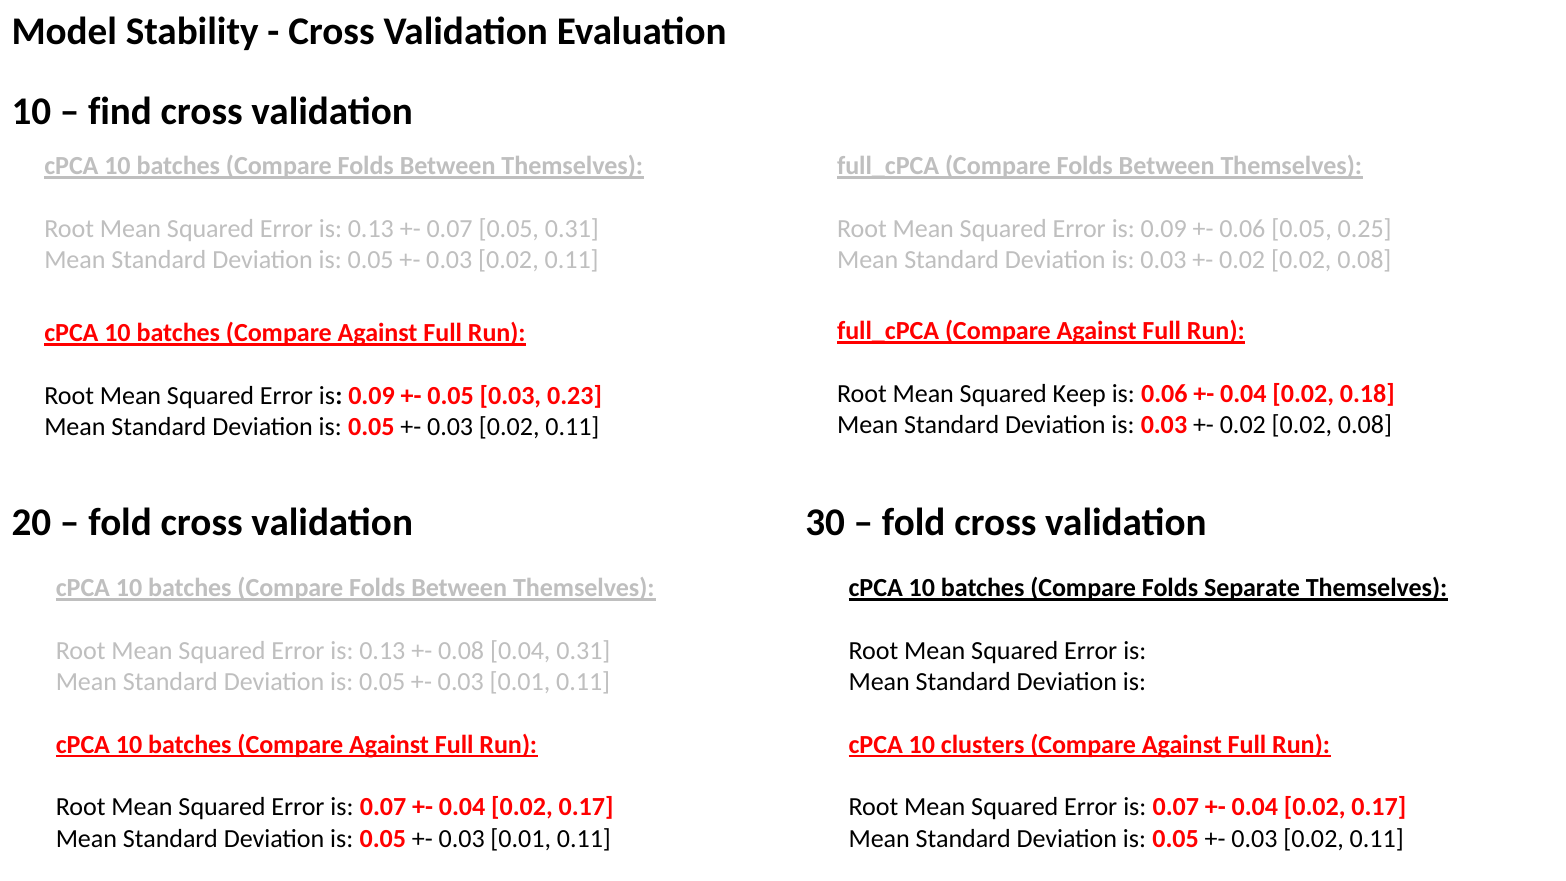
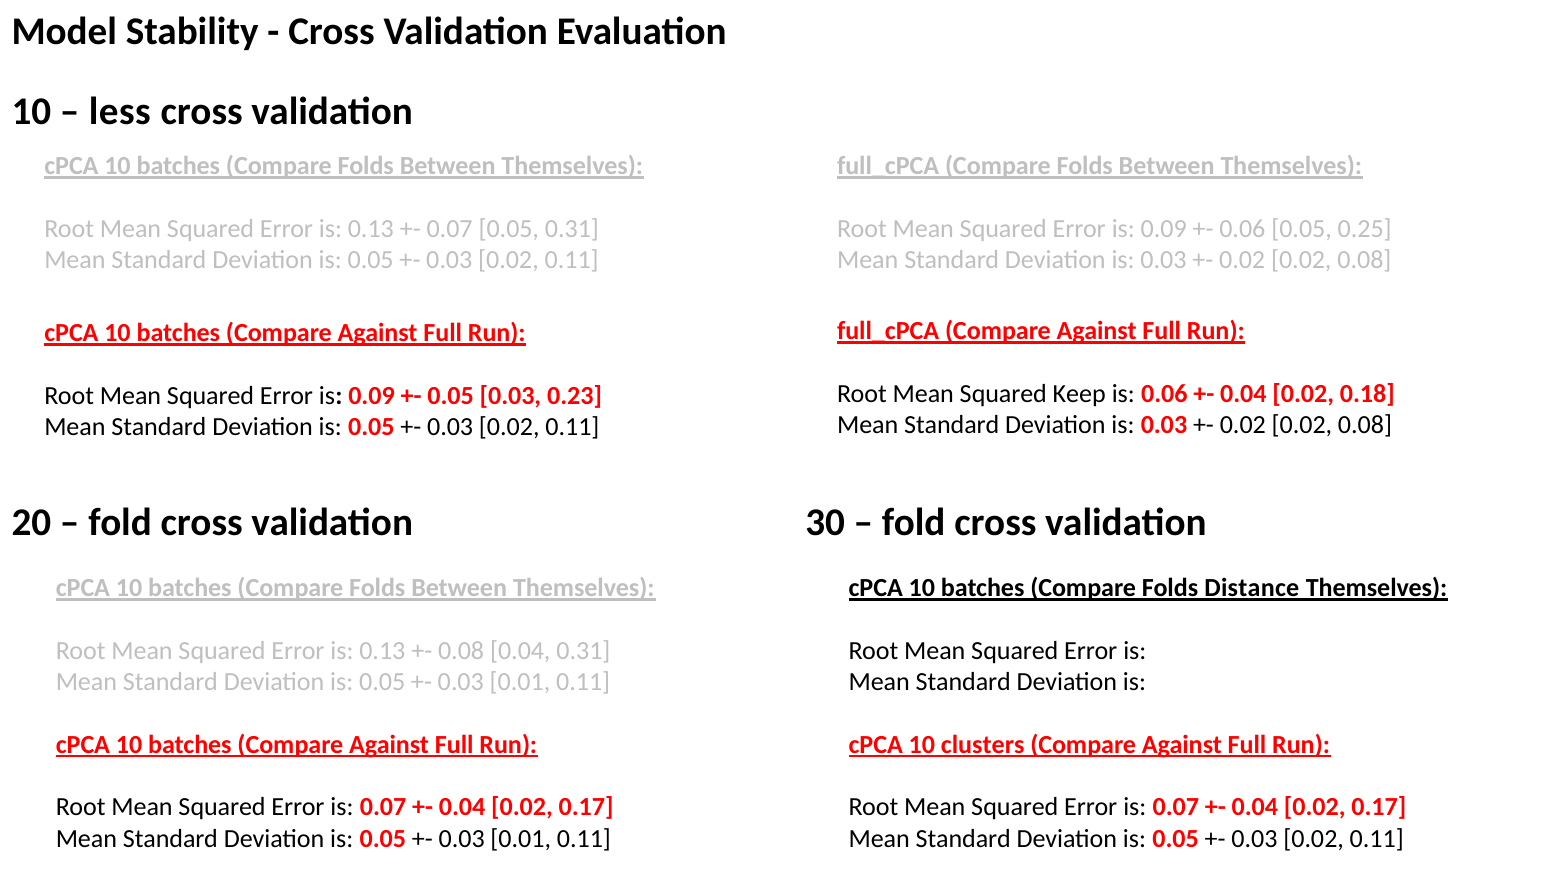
find: find -> less (120, 111)
Separate: Separate -> Distance (1252, 588)
